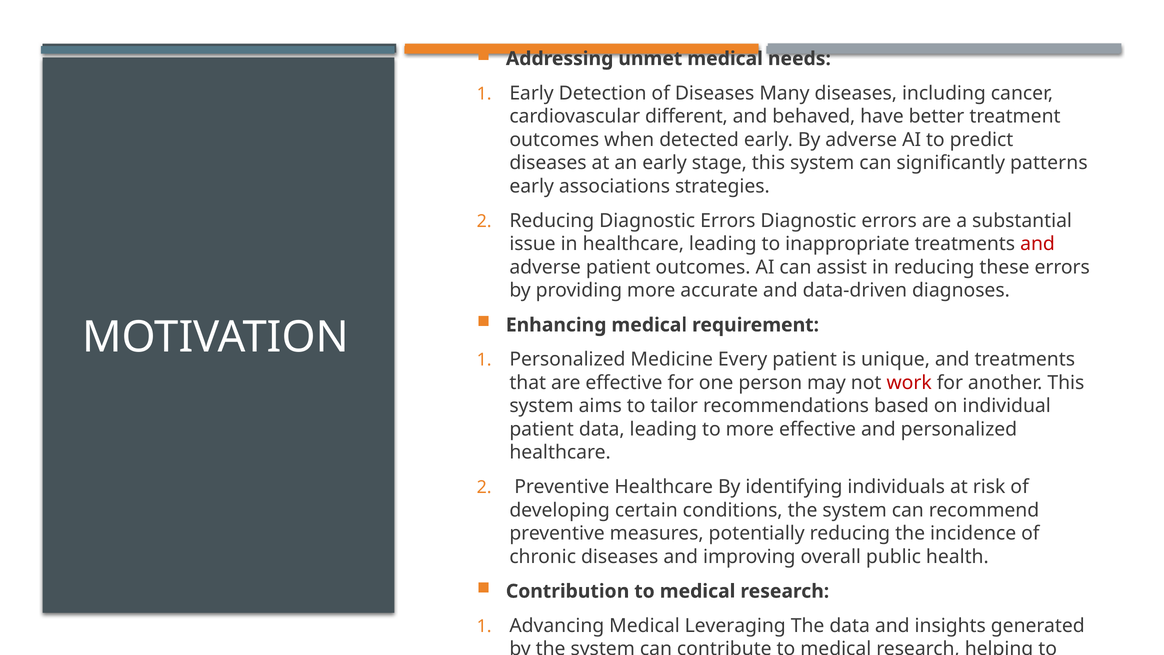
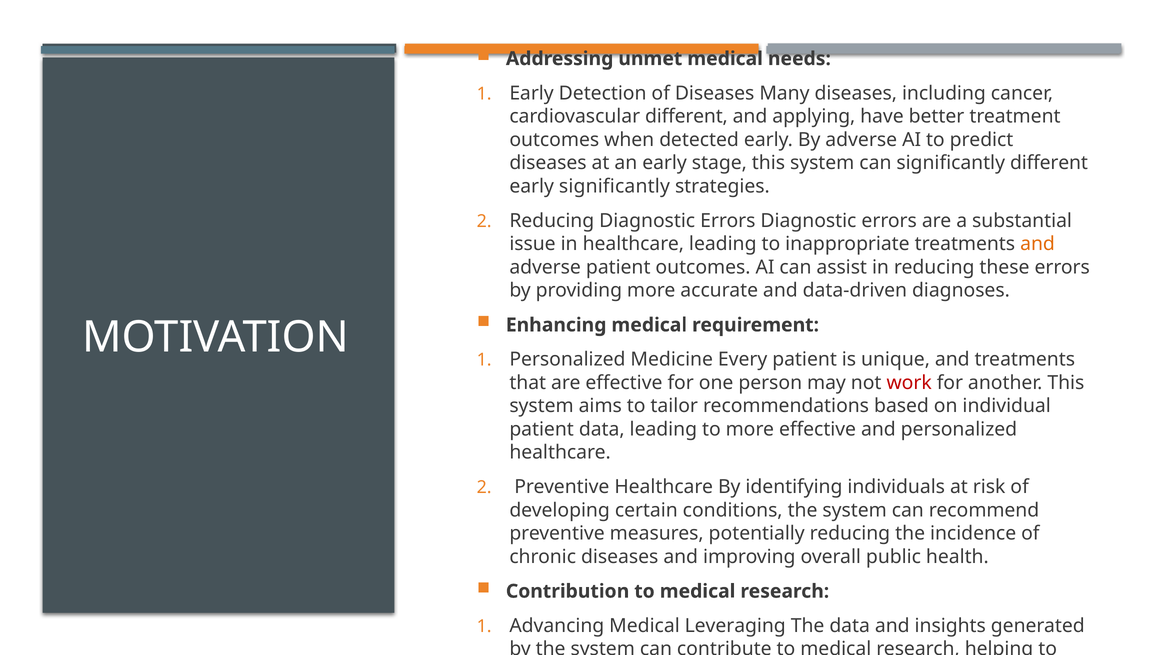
behaved: behaved -> applying (814, 116)
significantly patterns: patterns -> different (1049, 163)
early associations: associations -> significantly (614, 186)
and colour: red -> orange (1038, 244)
